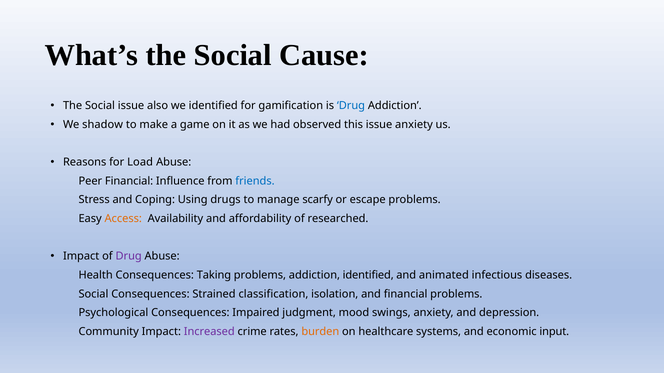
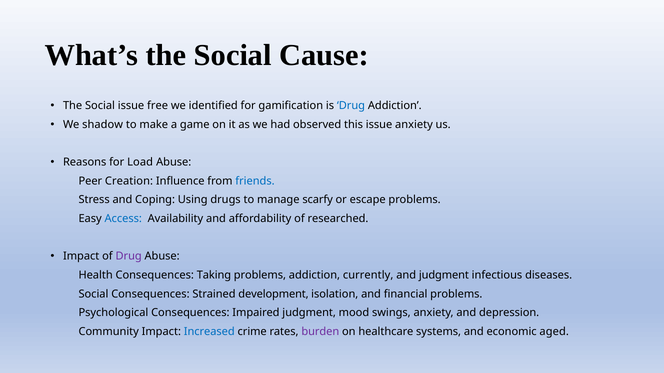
also: also -> free (158, 106)
Peer Financial: Financial -> Creation (129, 181)
Access colour: orange -> blue (123, 219)
addiction identified: identified -> currently (368, 275)
and animated: animated -> judgment (444, 275)
classification: classification -> development (274, 294)
Increased colour: purple -> blue (209, 332)
burden colour: orange -> purple (320, 332)
input: input -> aged (554, 332)
